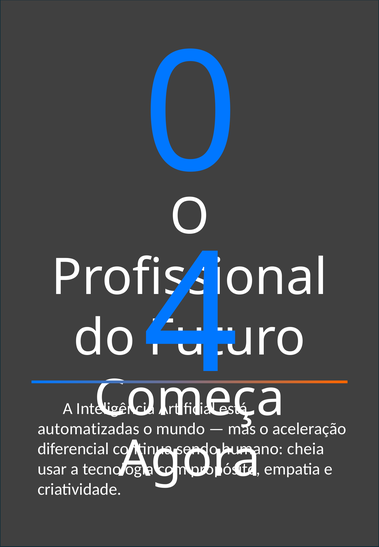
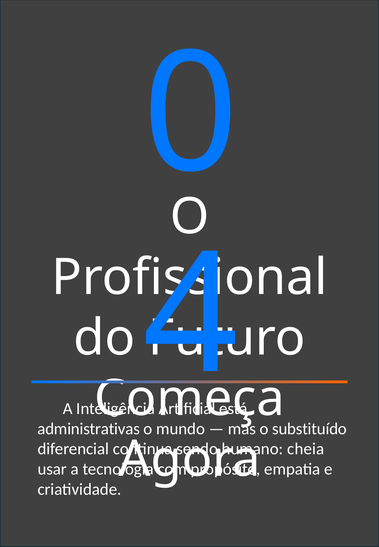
automatizadas: automatizadas -> administrativas (89, 429)
aceleração: aceleração -> substituído (309, 429)
